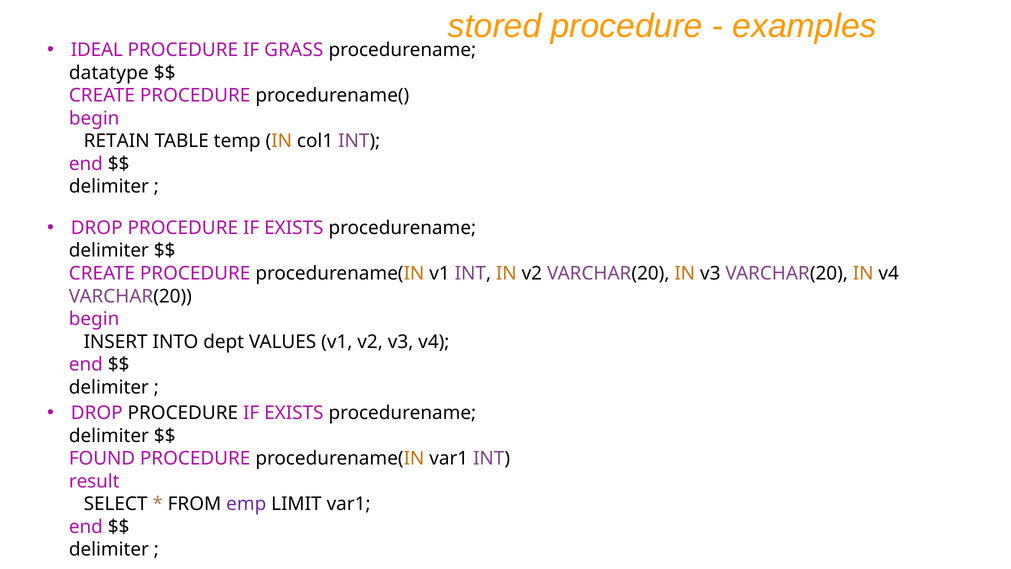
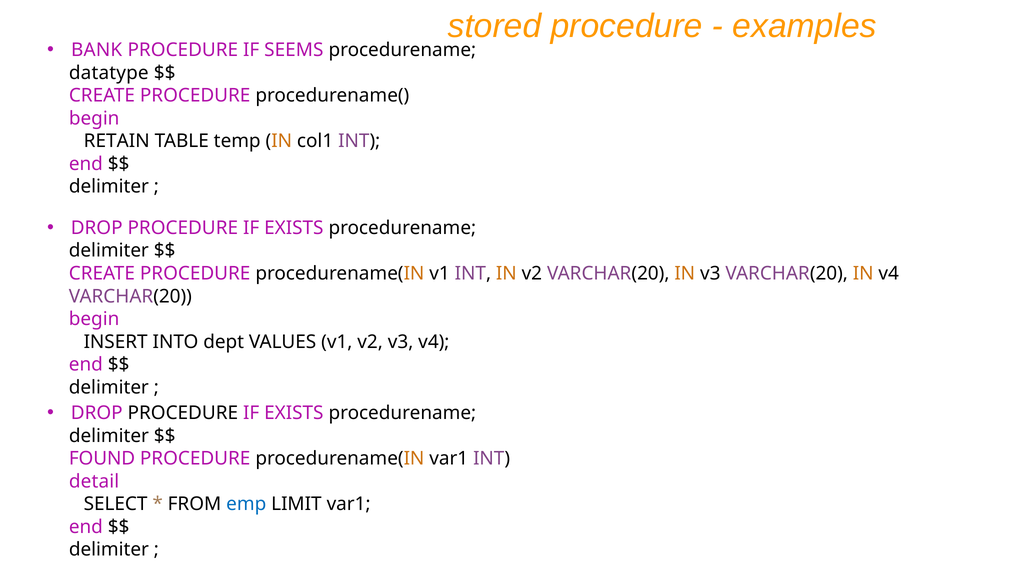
IDEAL: IDEAL -> BANK (97, 50)
GRASS: GRASS -> SEEMS (294, 50)
result: result -> detail (94, 481)
emp colour: purple -> blue (246, 504)
